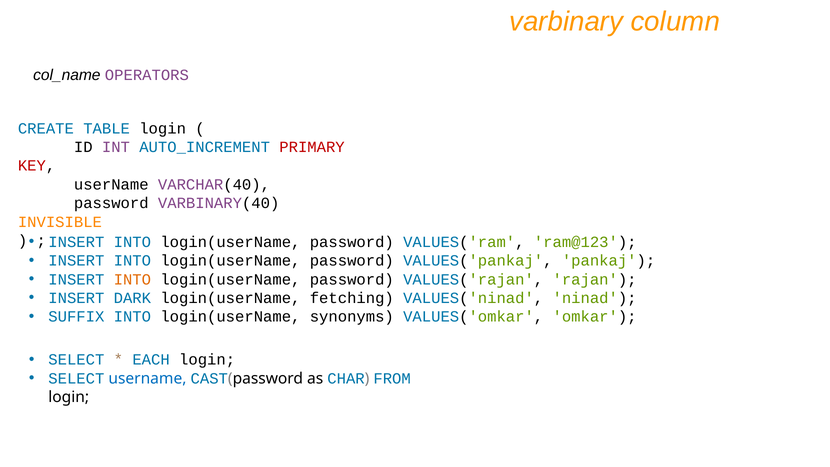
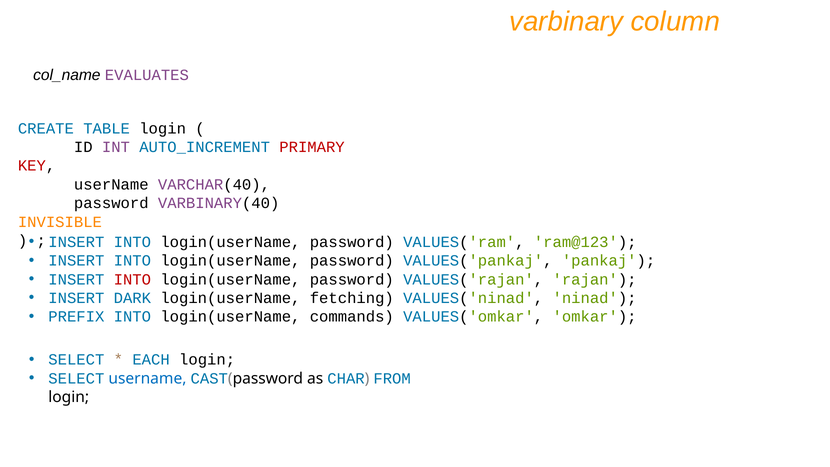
OPERATORS: OPERATORS -> EVALUATES (147, 75)
INTO colour: orange -> red (132, 279)
SUFFIX: SUFFIX -> PREFIX (76, 317)
synonyms: synonyms -> commands (352, 317)
